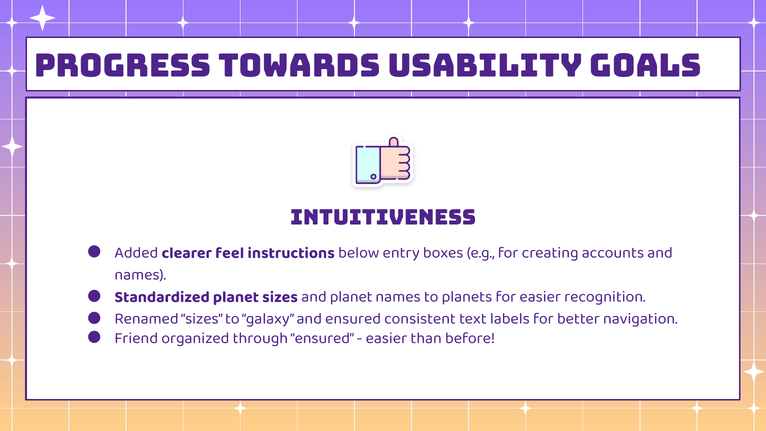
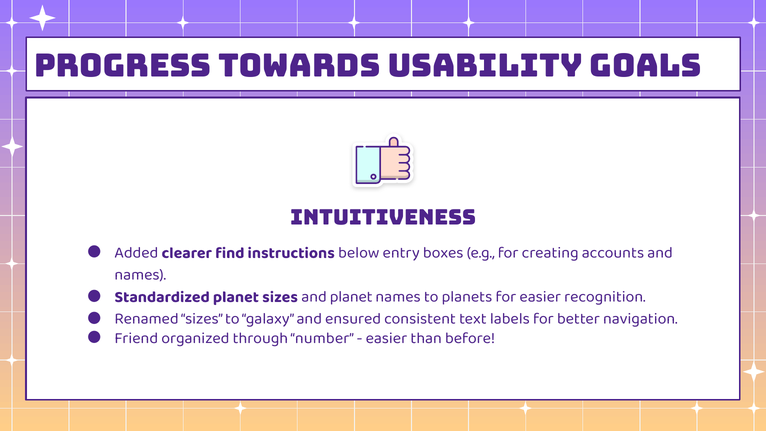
feel: feel -> find (230, 253)
through ensured: ensured -> number (322, 338)
